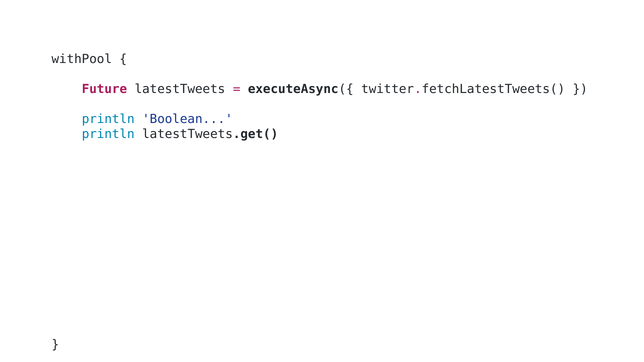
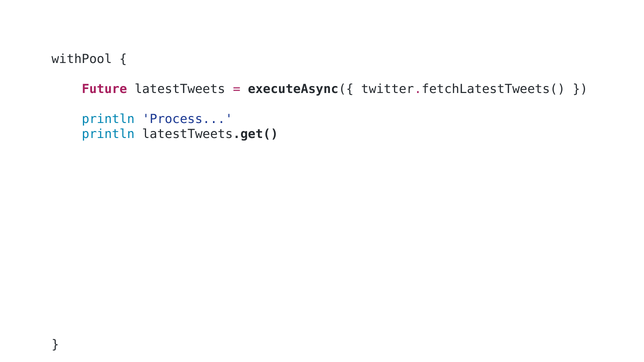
Boolean: Boolean -> Process (187, 119)
